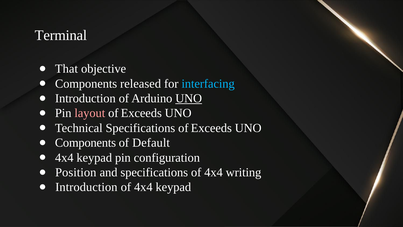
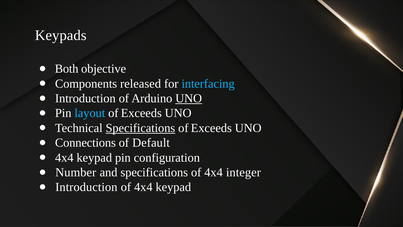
Terminal: Terminal -> Keypads (61, 35)
That: That -> Both (67, 69)
layout colour: pink -> light blue (90, 113)
Specifications underline: none -> present (140, 128)
Components: Components -> Connections (85, 143)
Position: Position -> Number (76, 172)
writing: writing -> integer (243, 172)
